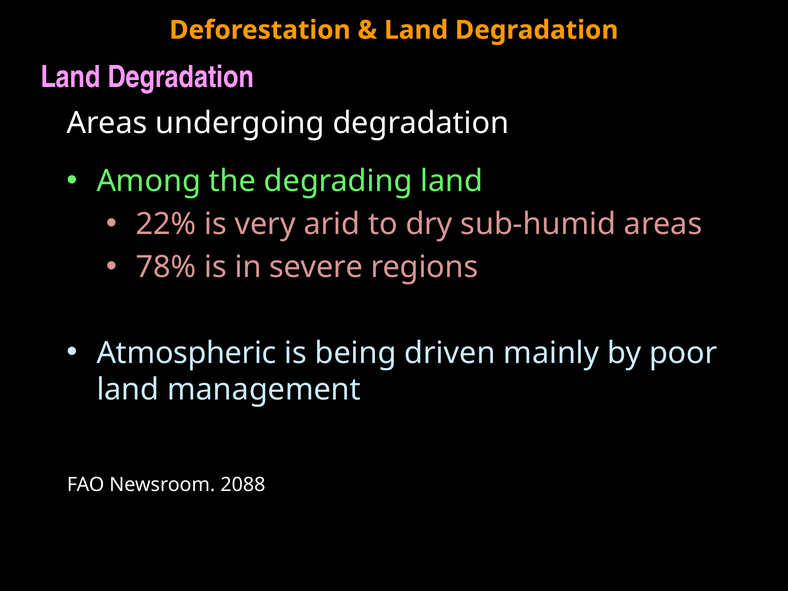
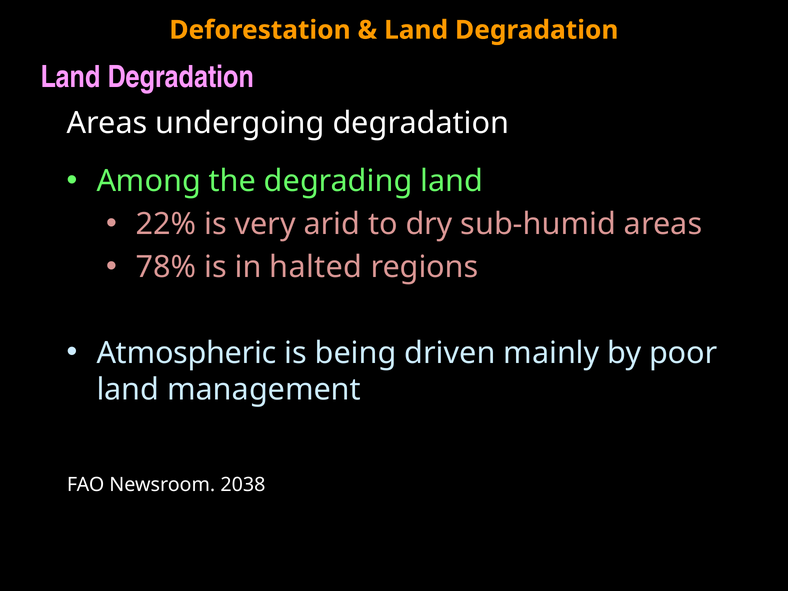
severe: severe -> halted (316, 267)
2088: 2088 -> 2038 (243, 485)
